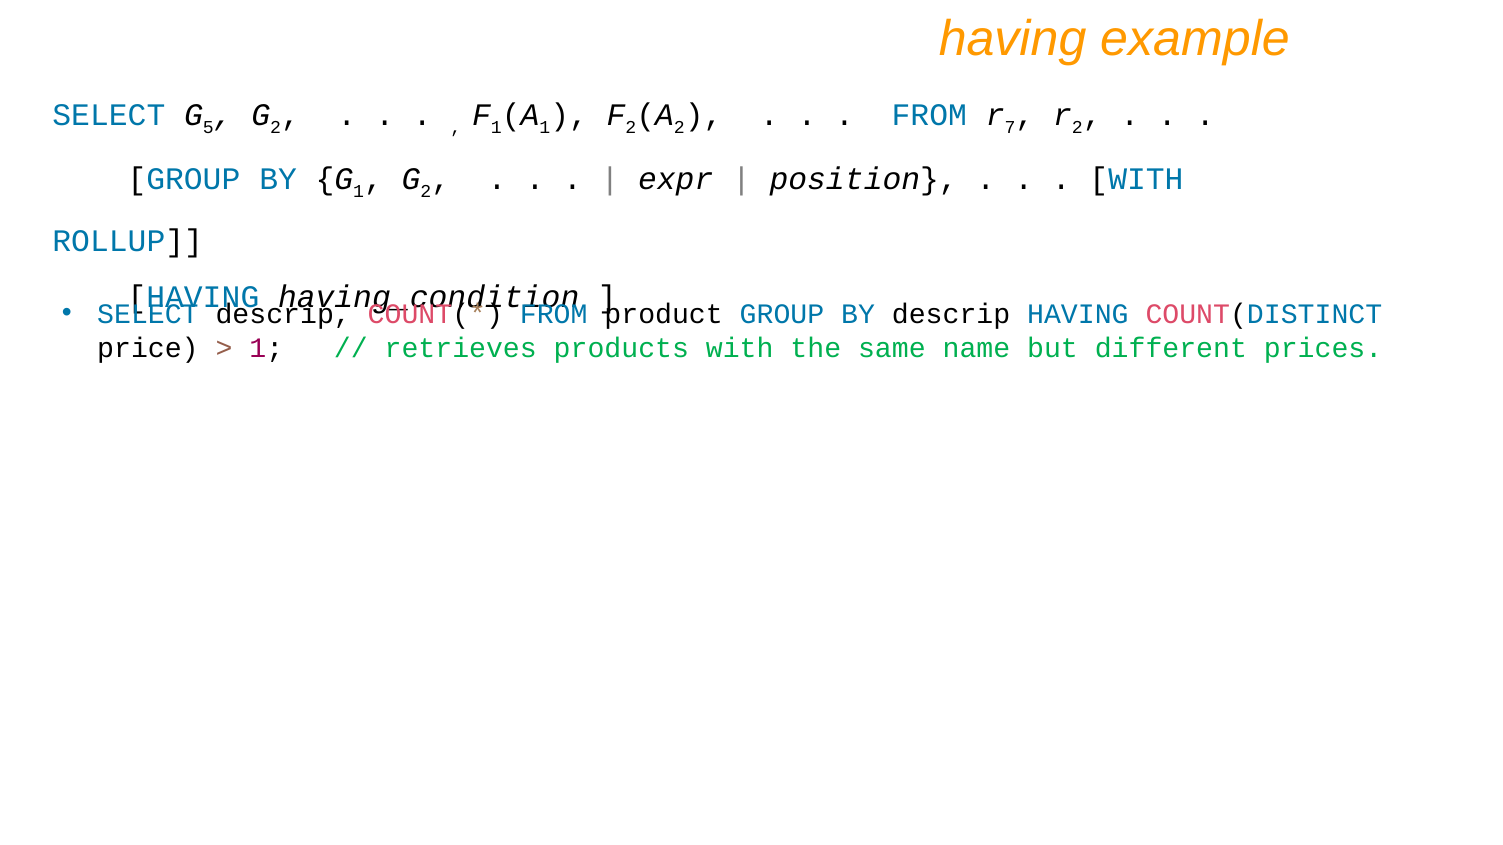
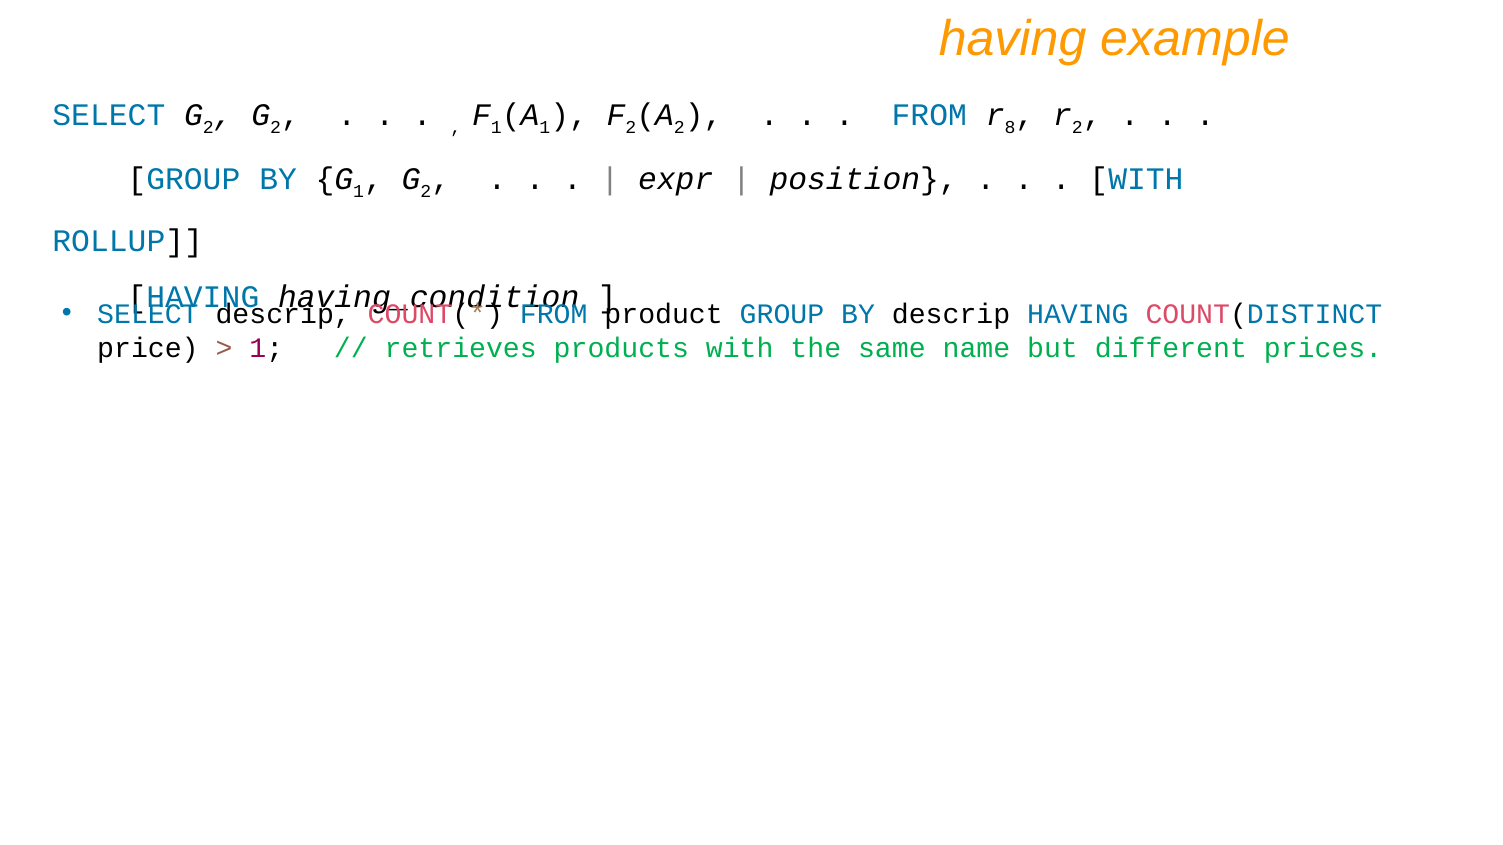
5: 5 -> 2 (208, 128)
7: 7 -> 8 (1010, 128)
